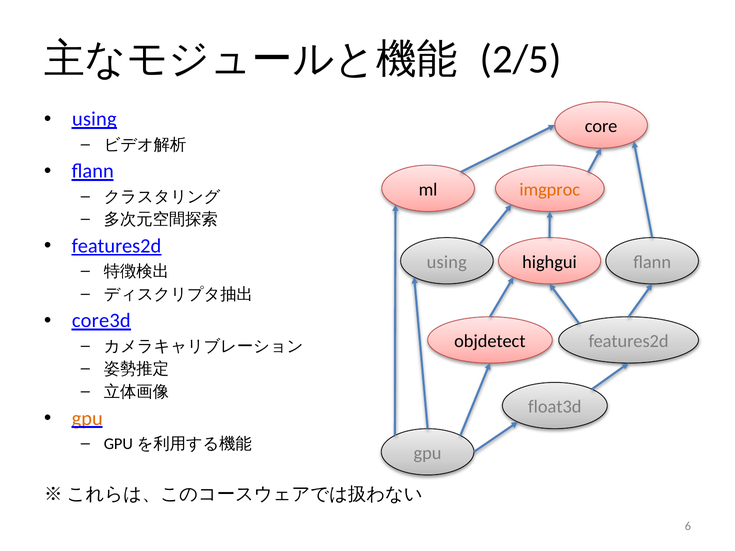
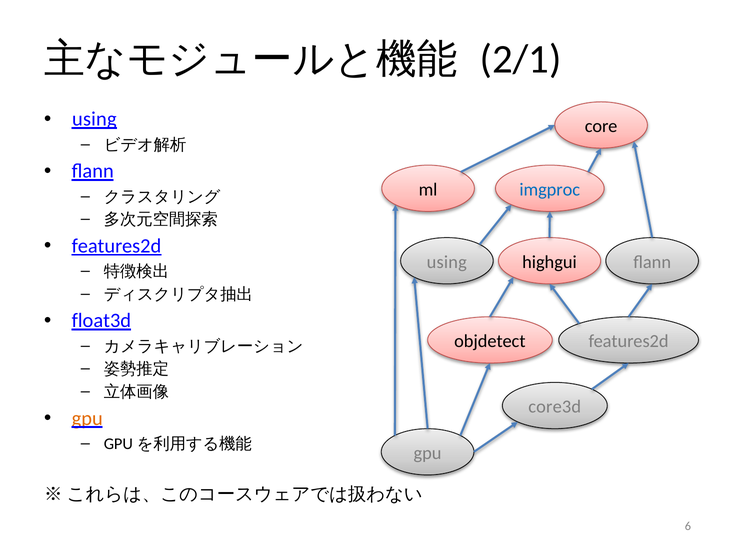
2/5: 2/5 -> 2/1 (521, 59)
imgproc colour: orange -> blue (550, 190)
core3d: core3d -> float3d (101, 321)
float3d: float3d -> core3d (555, 407)
